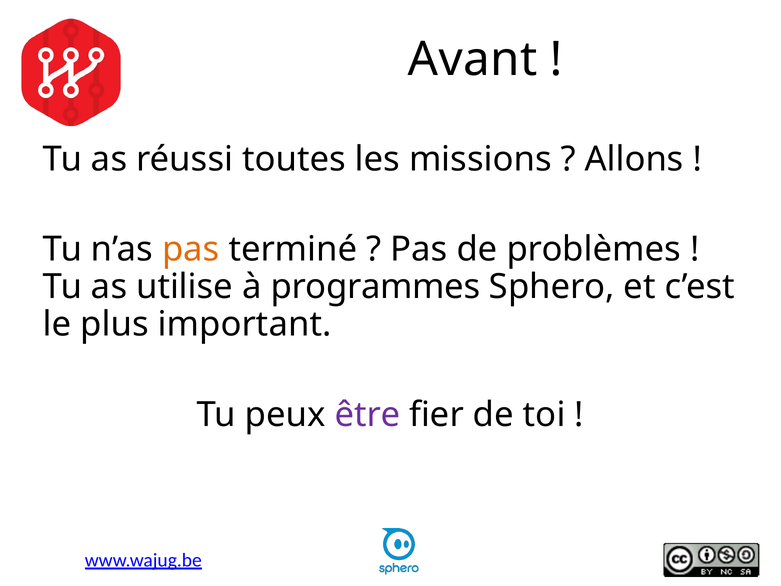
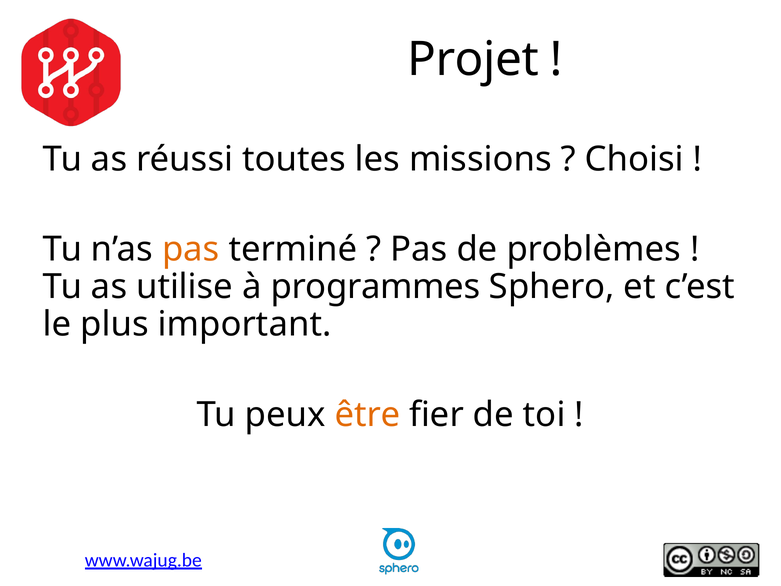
Avant: Avant -> Projet (473, 59)
Allons: Allons -> Choisi (634, 159)
être colour: purple -> orange (367, 414)
